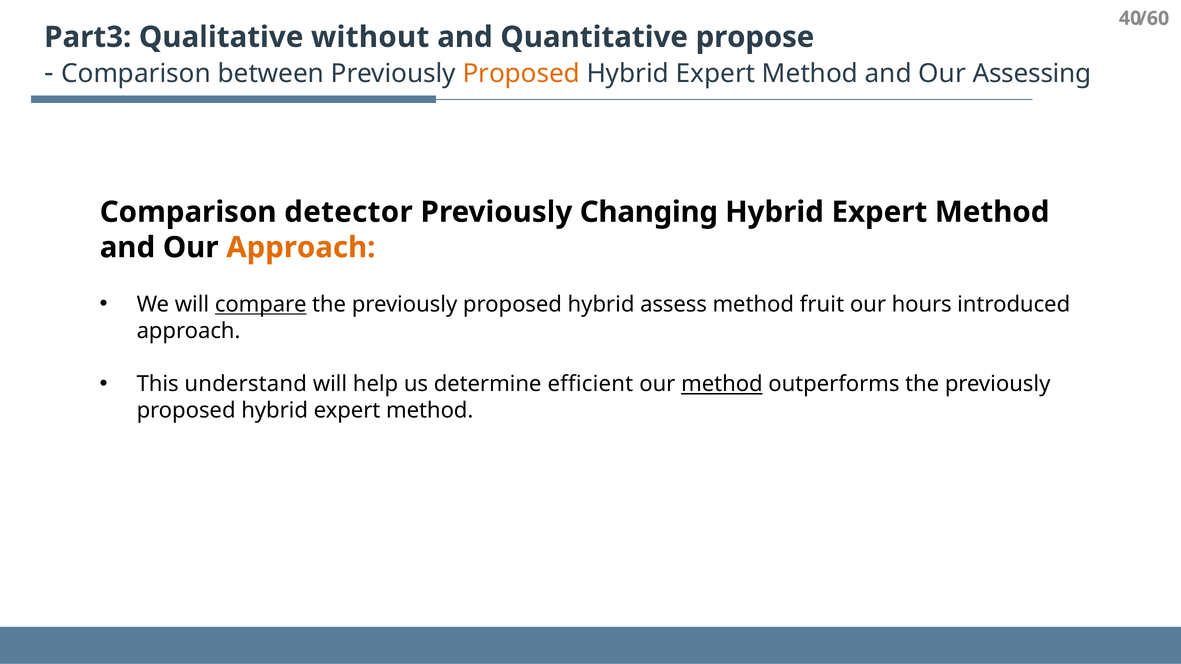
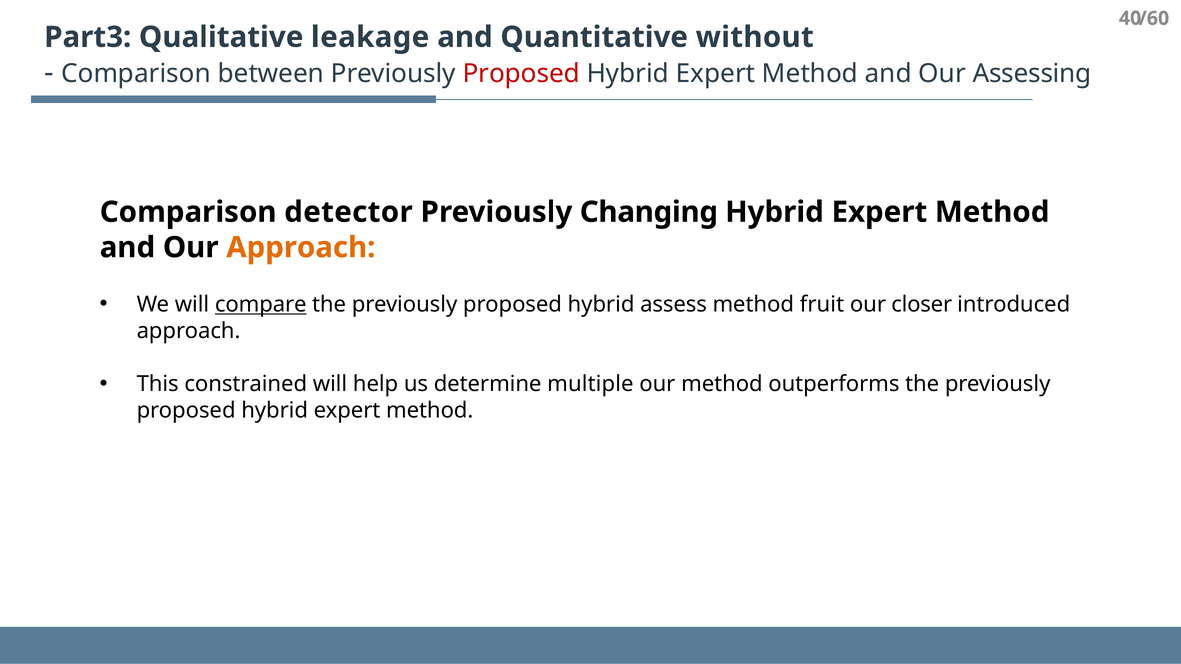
without: without -> leakage (370, 37)
propose: propose -> without (755, 37)
Proposed colour: orange -> red (521, 74)
hours: hours -> closer (922, 305)
understand: understand -> constrained (246, 384)
efficient: efficient -> multiple (590, 384)
method underline: present -> none (722, 384)
